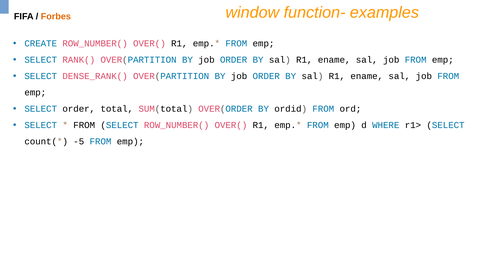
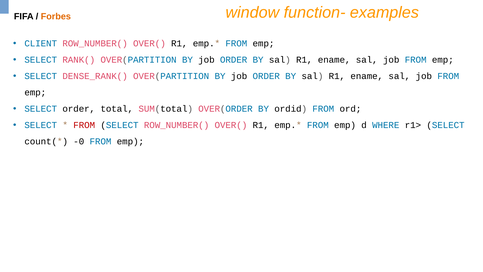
CREATE: CREATE -> CLIENT (41, 44)
FROM colour: black -> red (84, 125)
-5: -5 -> -0 (79, 141)
